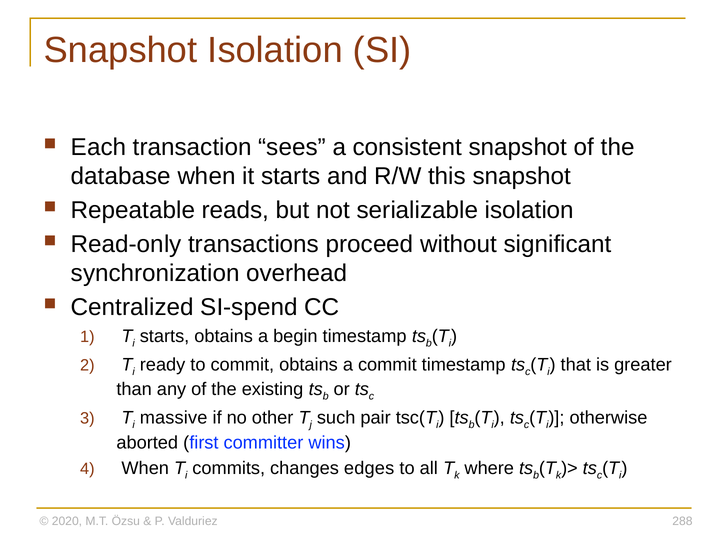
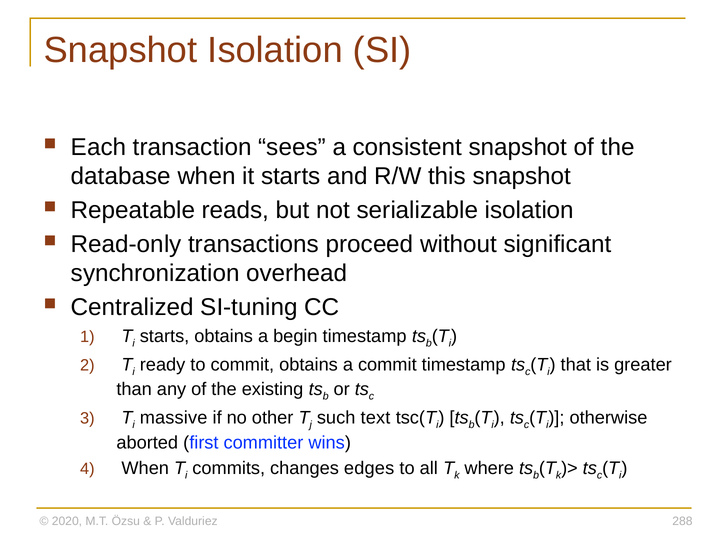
SI-spend: SI-spend -> SI-tuning (249, 307)
pair: pair -> text (375, 418)
